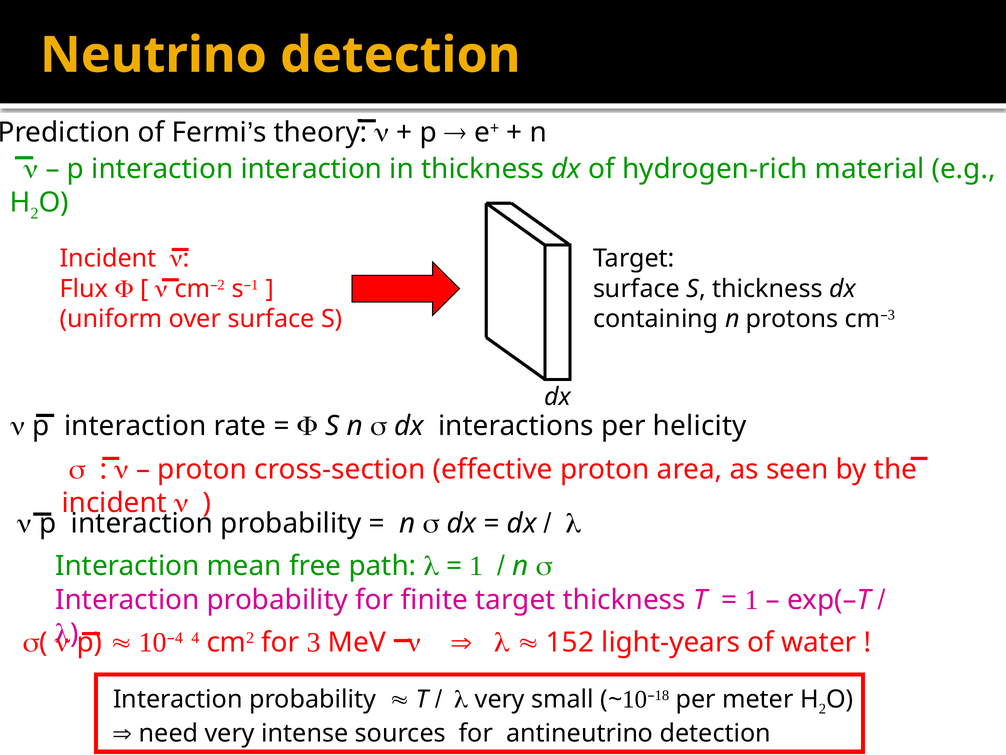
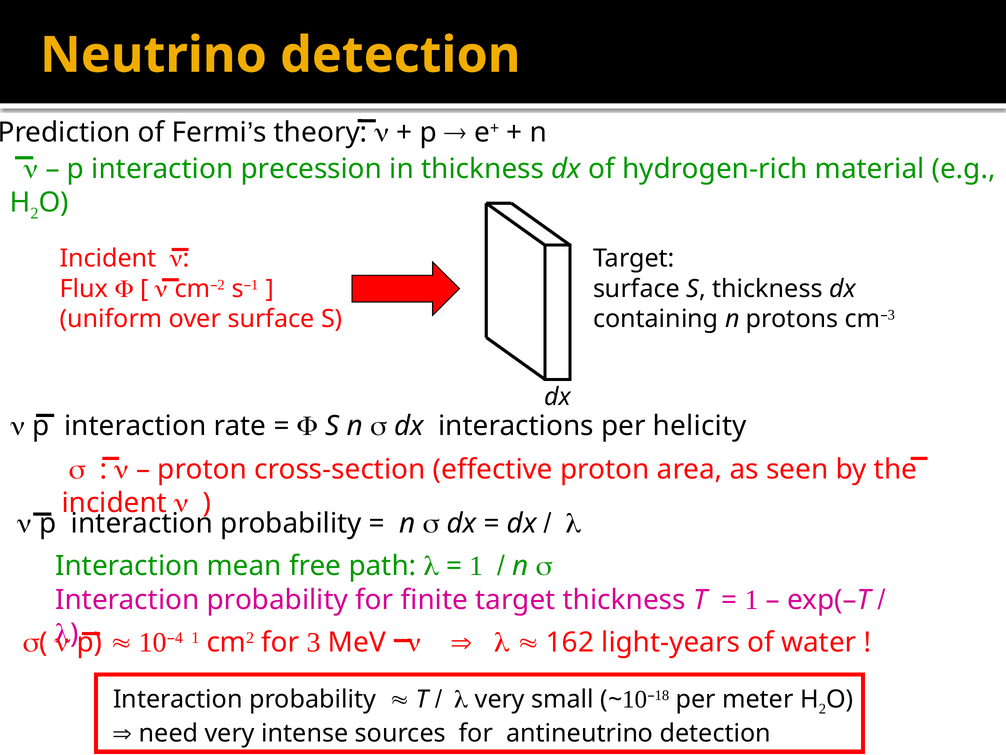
interaction interaction: interaction -> precession (311, 169)
10–4 4: 4 -> 1 (195, 638)
152: 152 -> 162 (570, 642)
